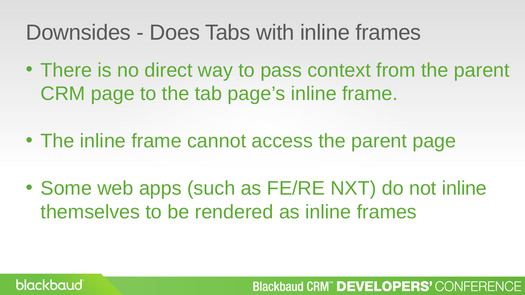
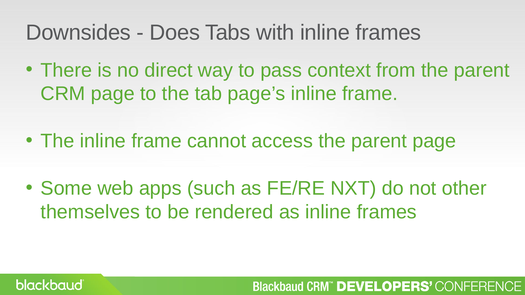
not inline: inline -> other (464, 188)
